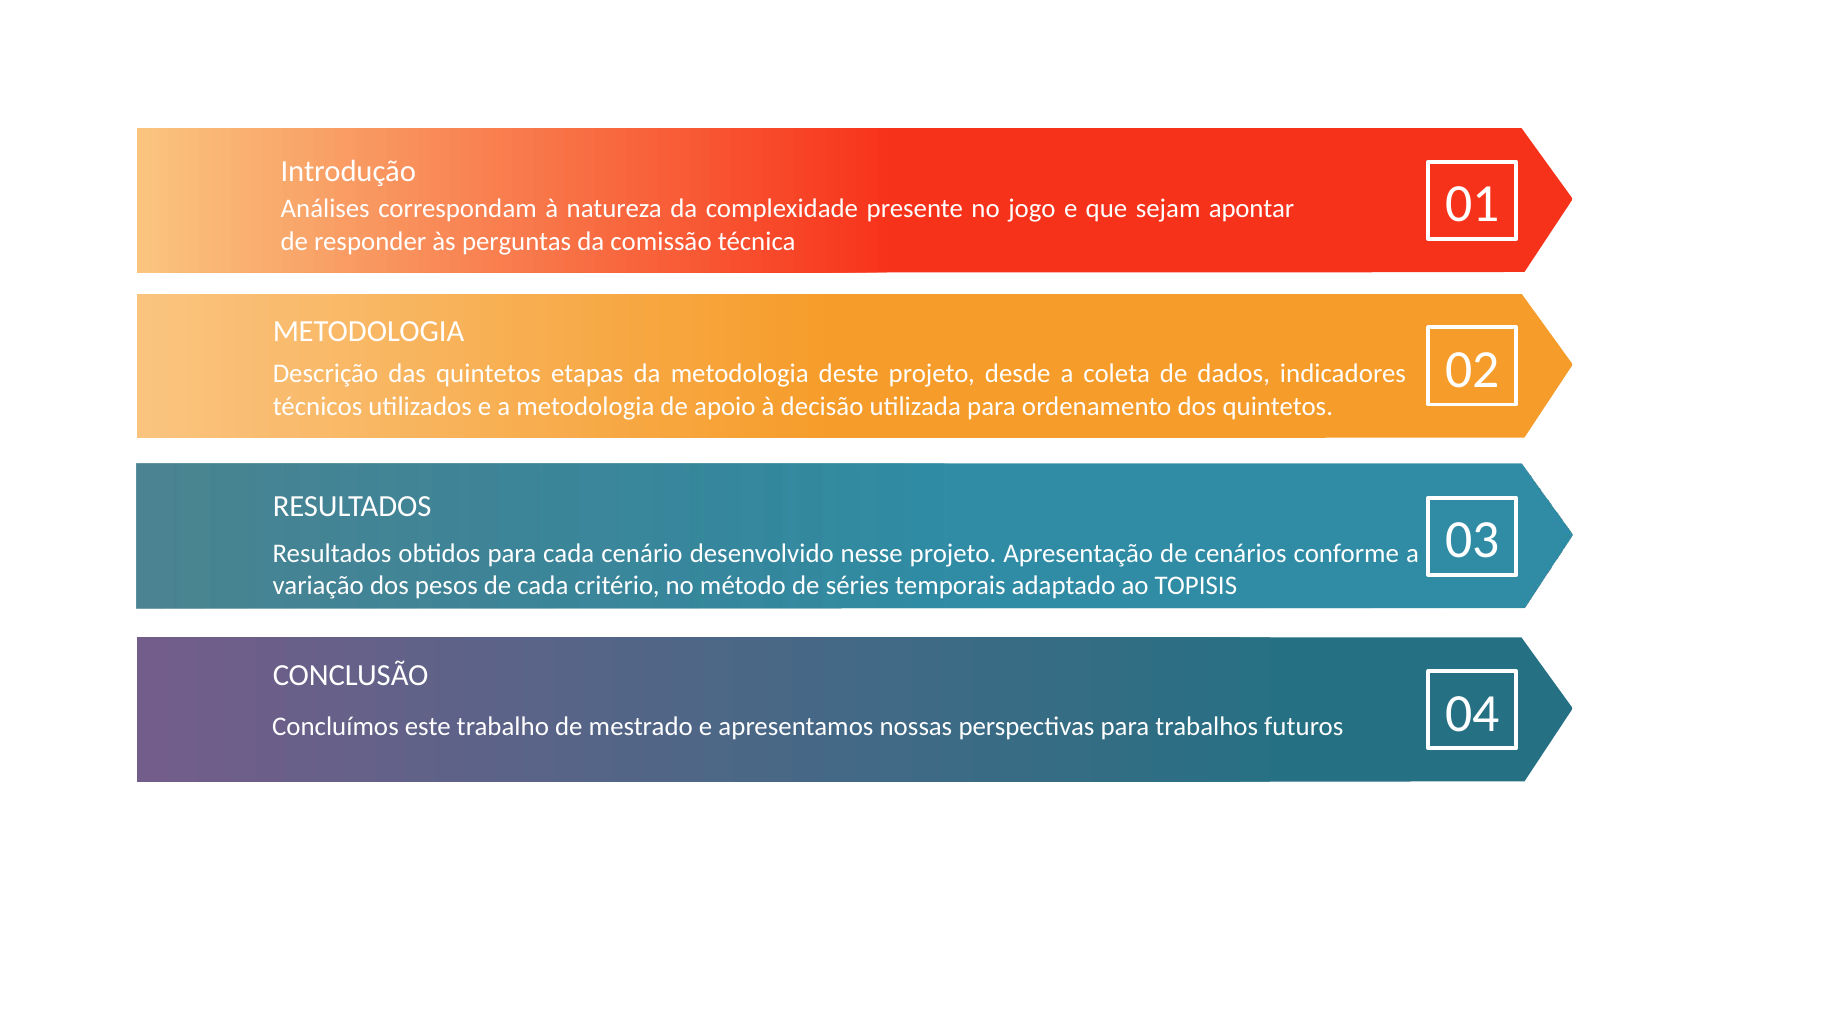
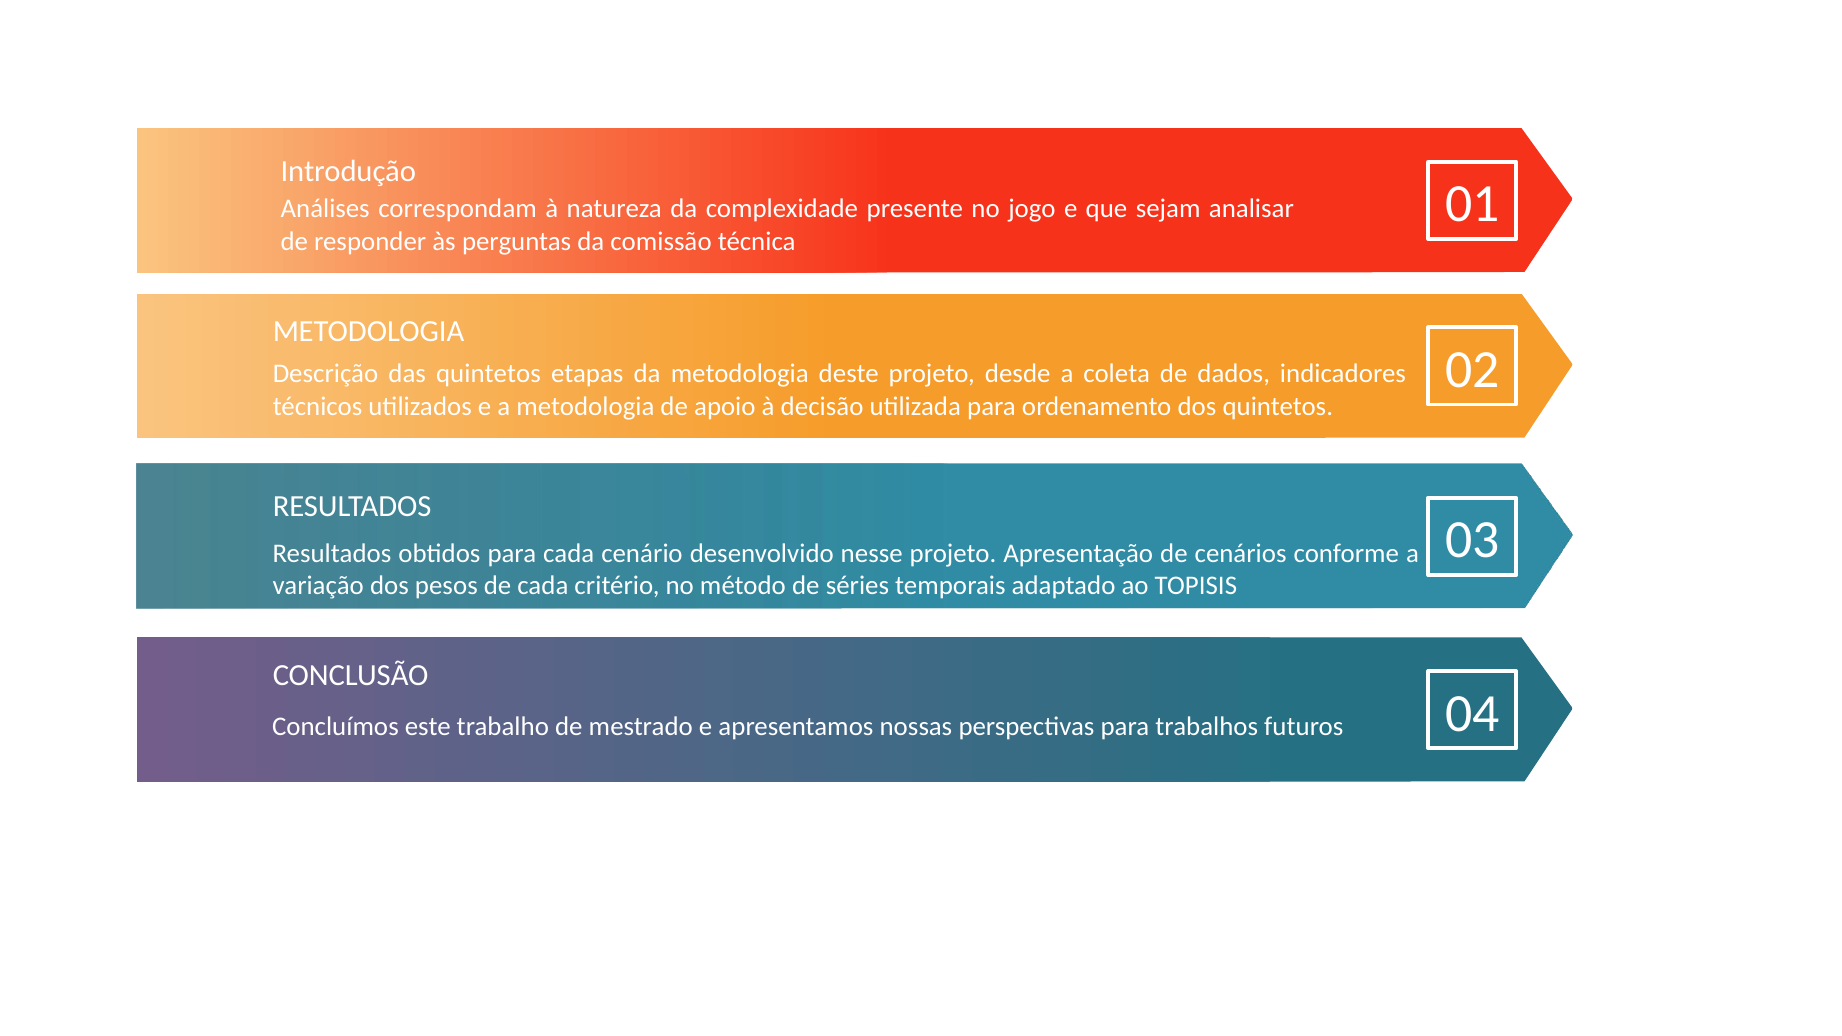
apontar: apontar -> analisar (1251, 209)
